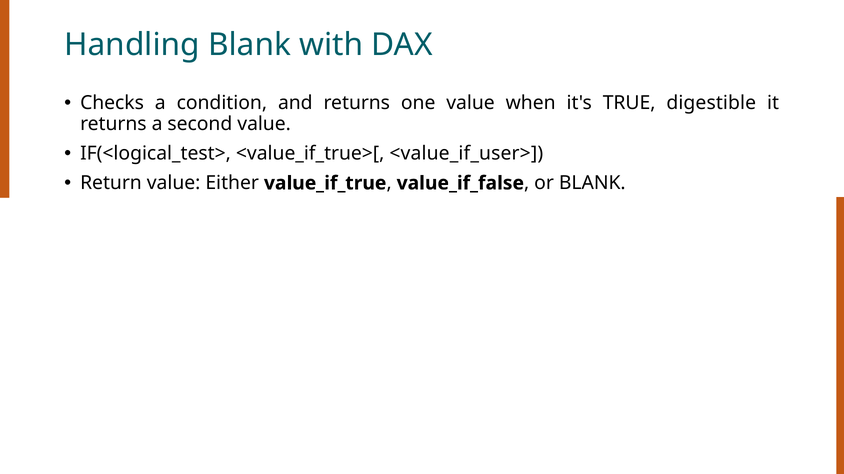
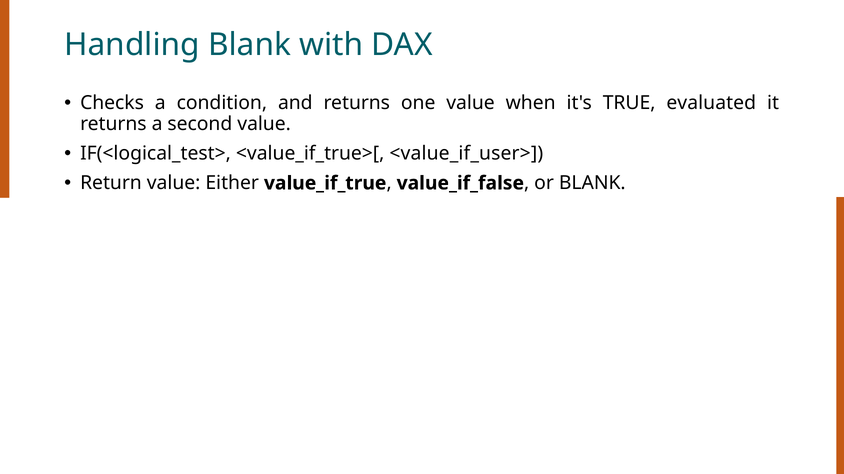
digestible: digestible -> evaluated (711, 103)
